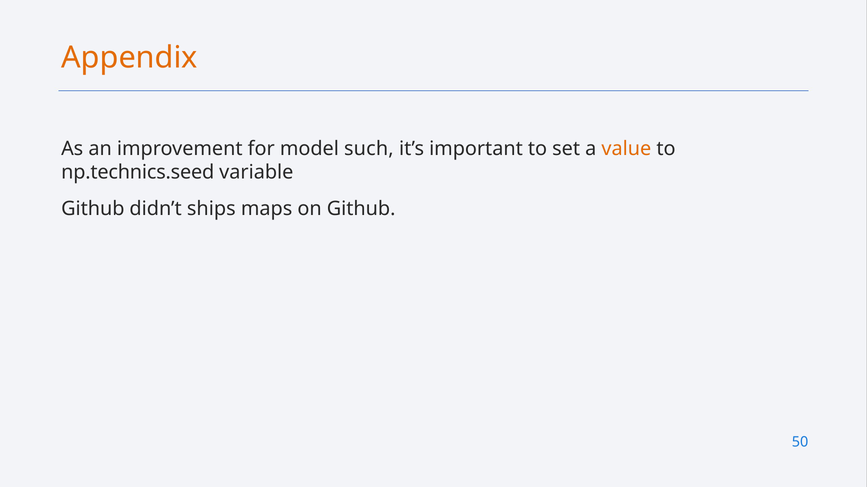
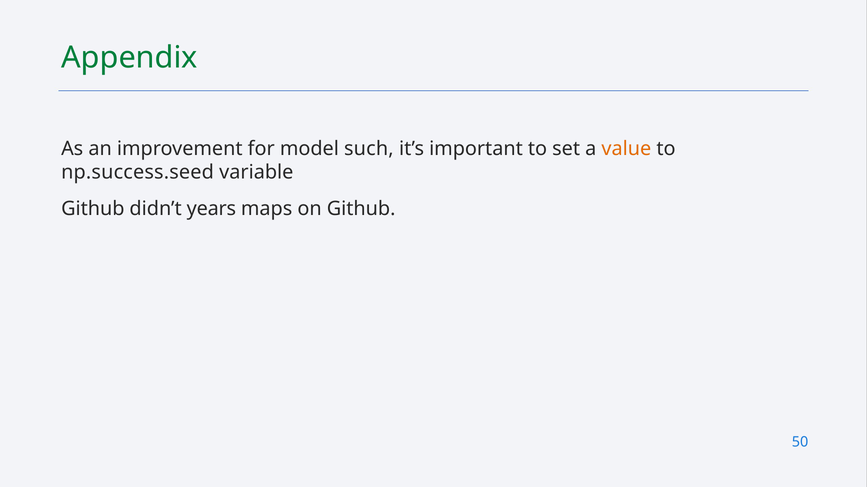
Appendix colour: orange -> green (129, 58)
np.technics.seed: np.technics.seed -> np.success.seed (138, 173)
ships: ships -> years (211, 209)
